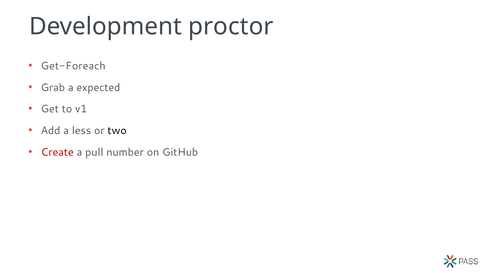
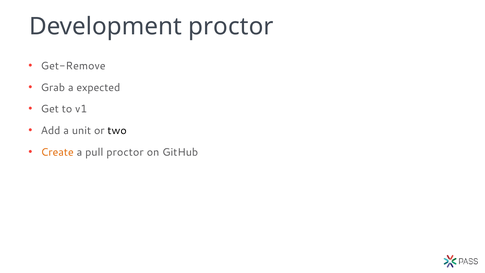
Get-Foreach: Get-Foreach -> Get-Remove (73, 66)
less: less -> unit (81, 130)
Create colour: red -> orange (57, 152)
pull number: number -> proctor (125, 152)
